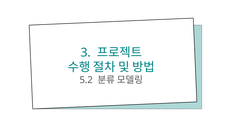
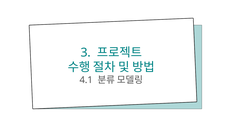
5.2: 5.2 -> 4.1 (86, 80)
